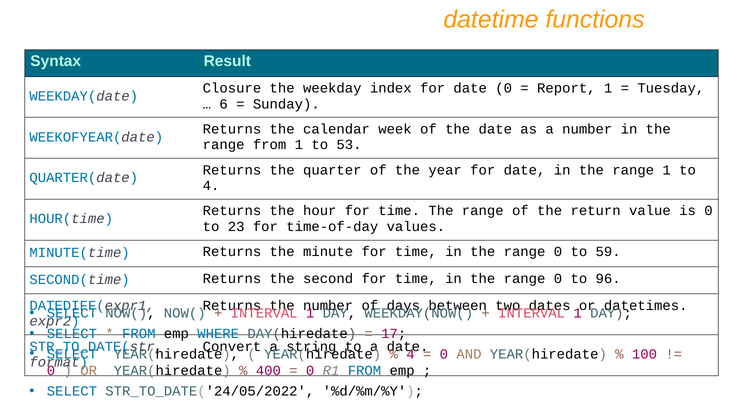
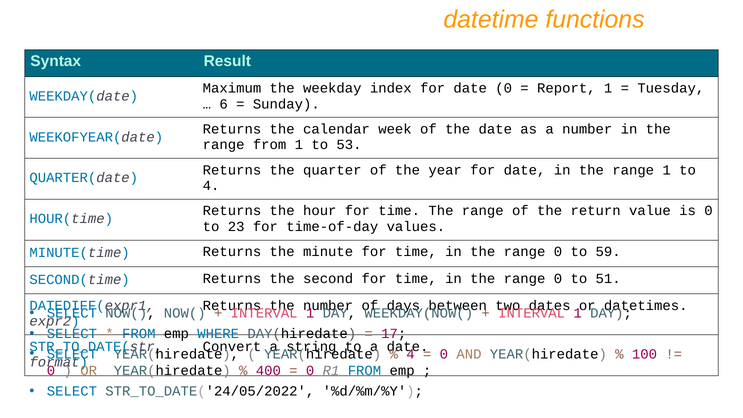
Closure: Closure -> Maximum (232, 88)
96: 96 -> 51 (608, 279)
